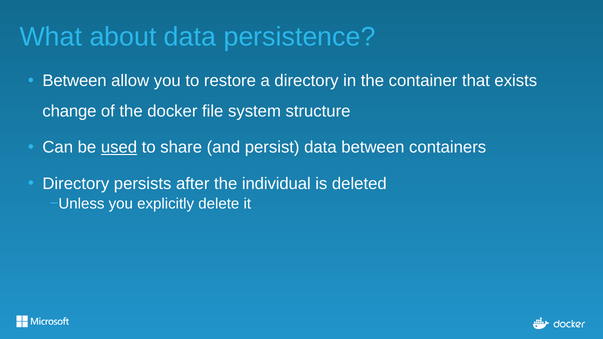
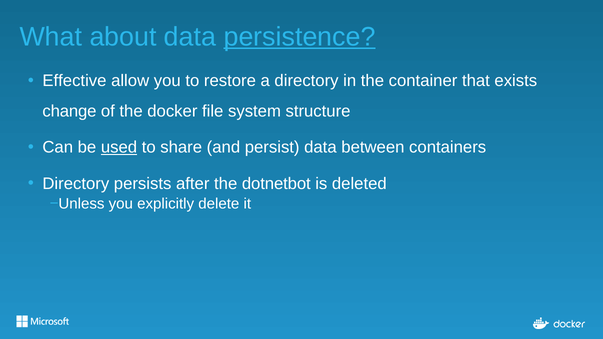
persistence underline: none -> present (300, 37)
Between: Between -> Effective (74, 81)
individual: individual -> dotnetbot (276, 184)
